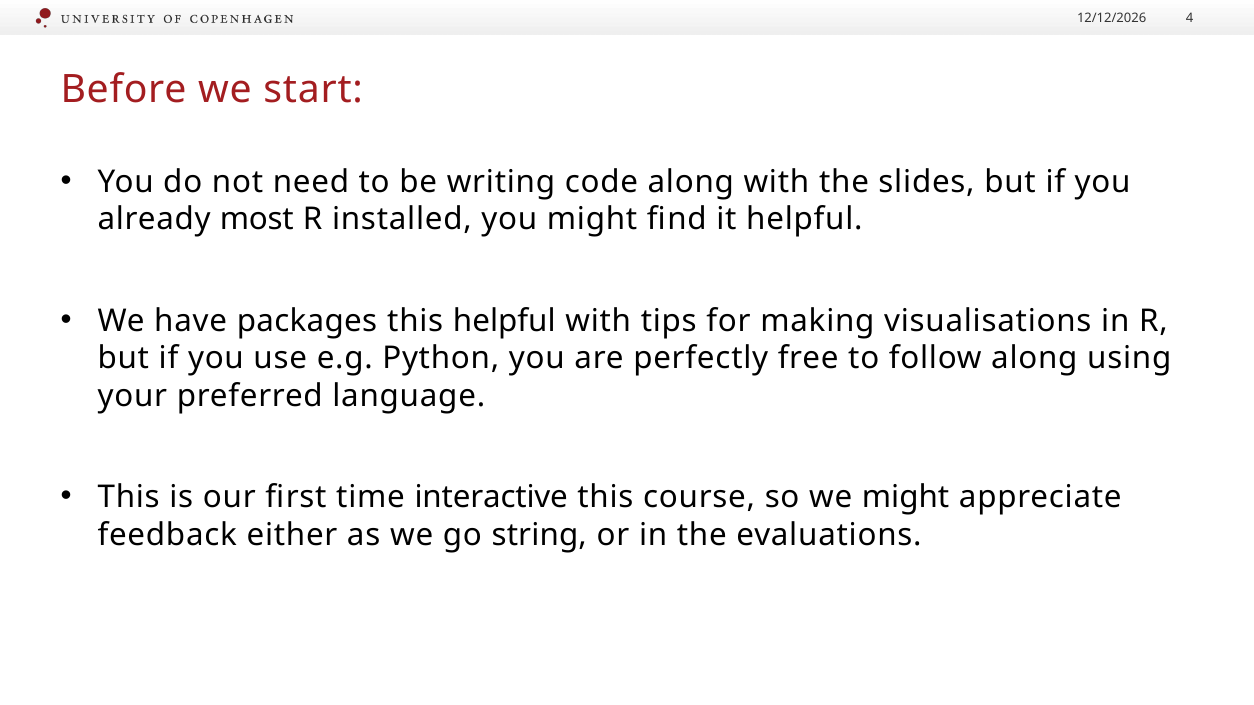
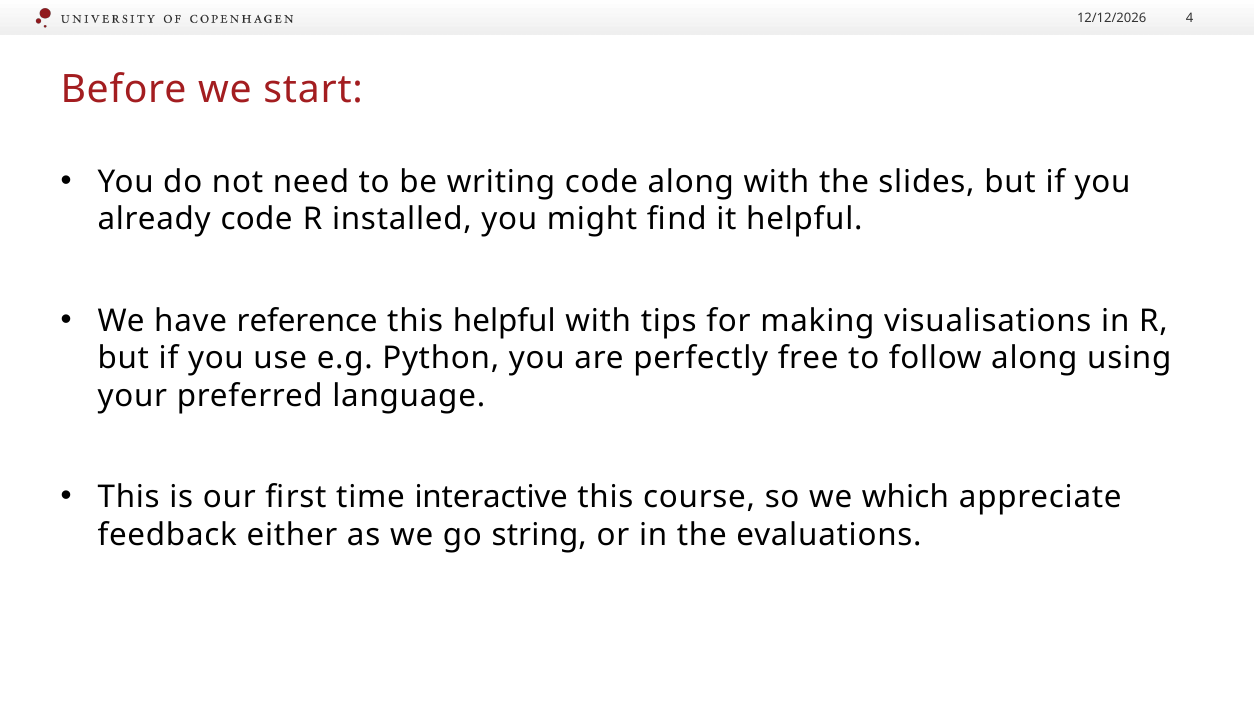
already most: most -> code (257, 219)
packages: packages -> reference (307, 321)
we might: might -> which (905, 497)
